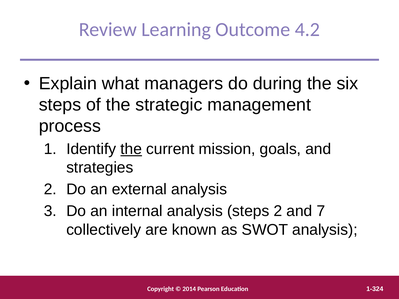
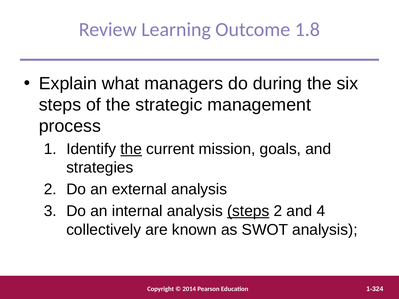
4.2: 4.2 -> 1.8 (307, 30)
steps underline: none -> present (248, 211)
7: 7 -> 4 (321, 211)
